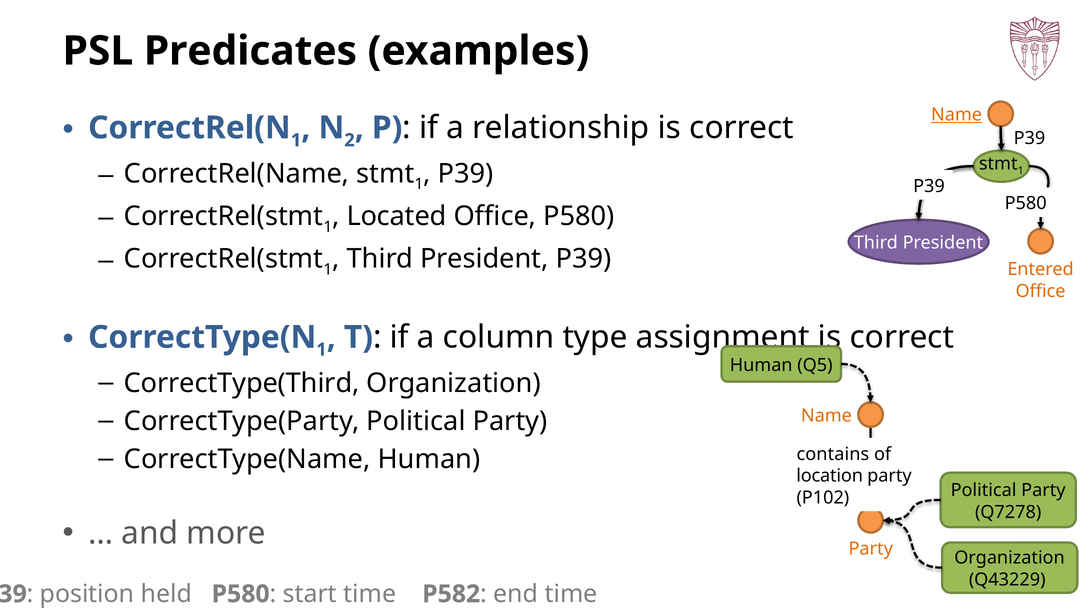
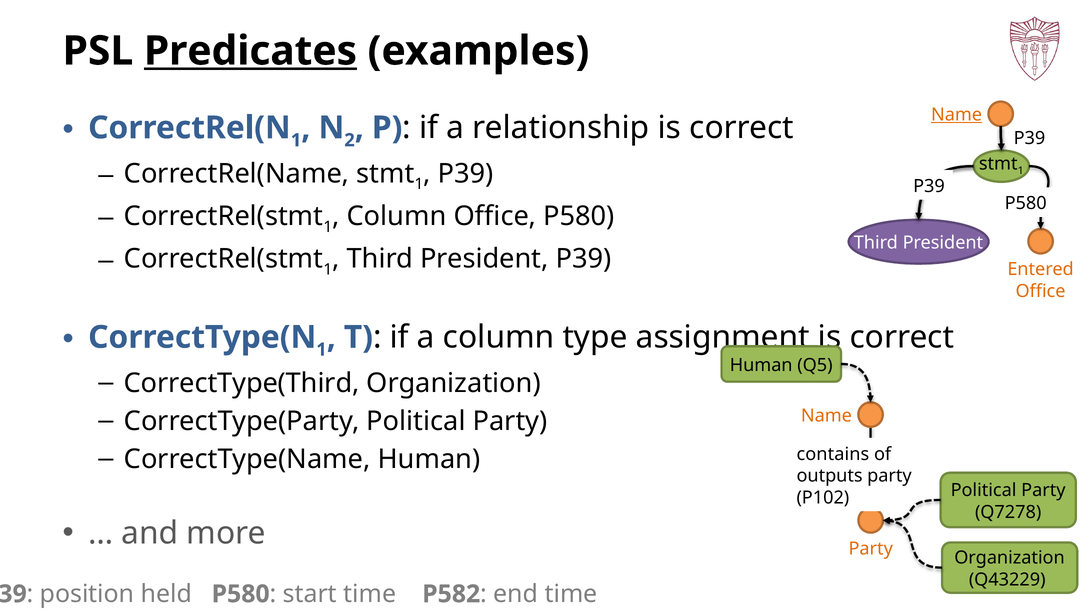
Predicates underline: none -> present (250, 51)
Located: Located -> Column (396, 216)
location: location -> outputs (830, 475)
